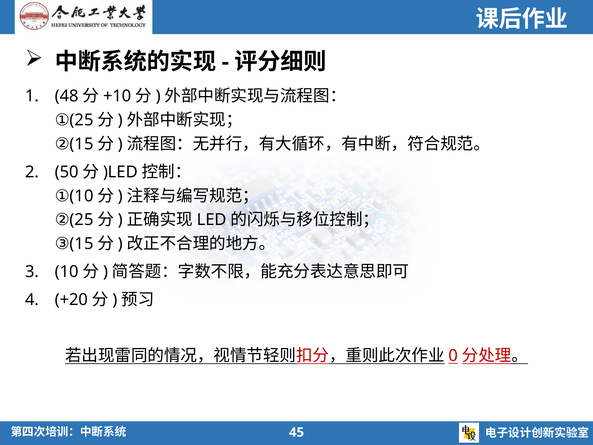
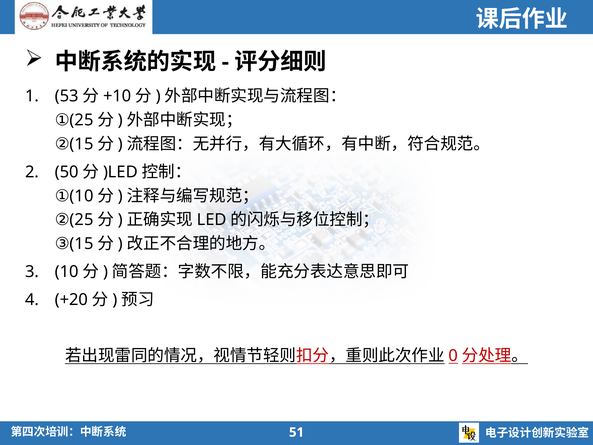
48: 48 -> 53 (67, 96)
45: 45 -> 51 (297, 432)
